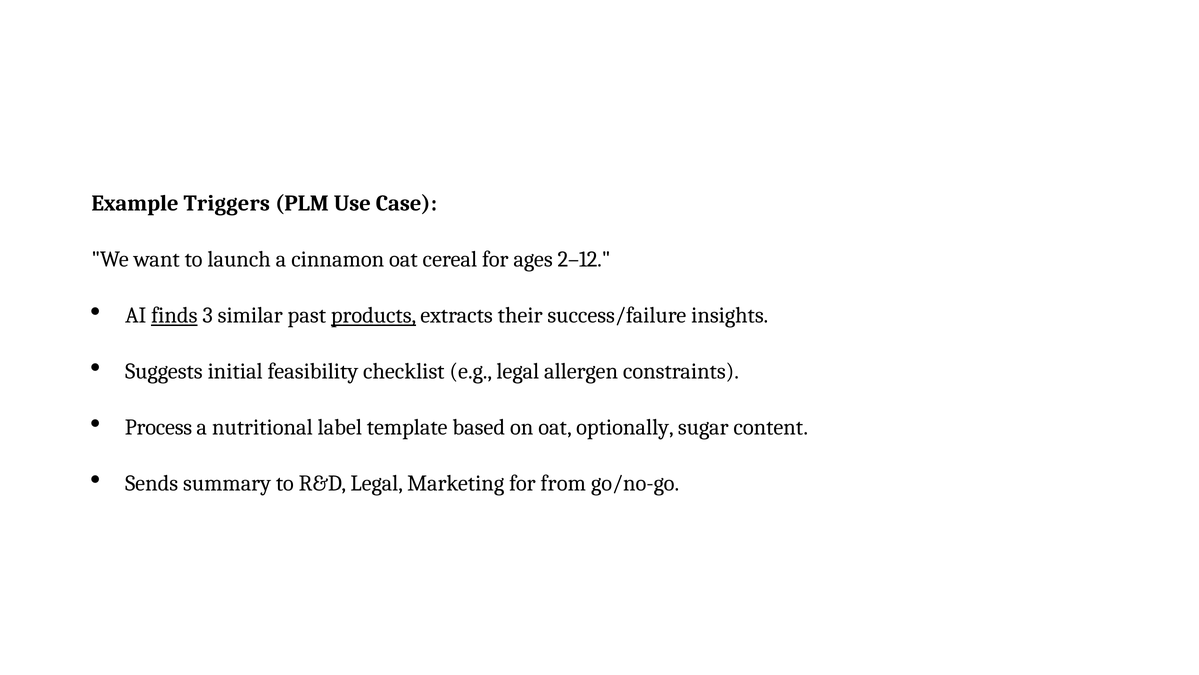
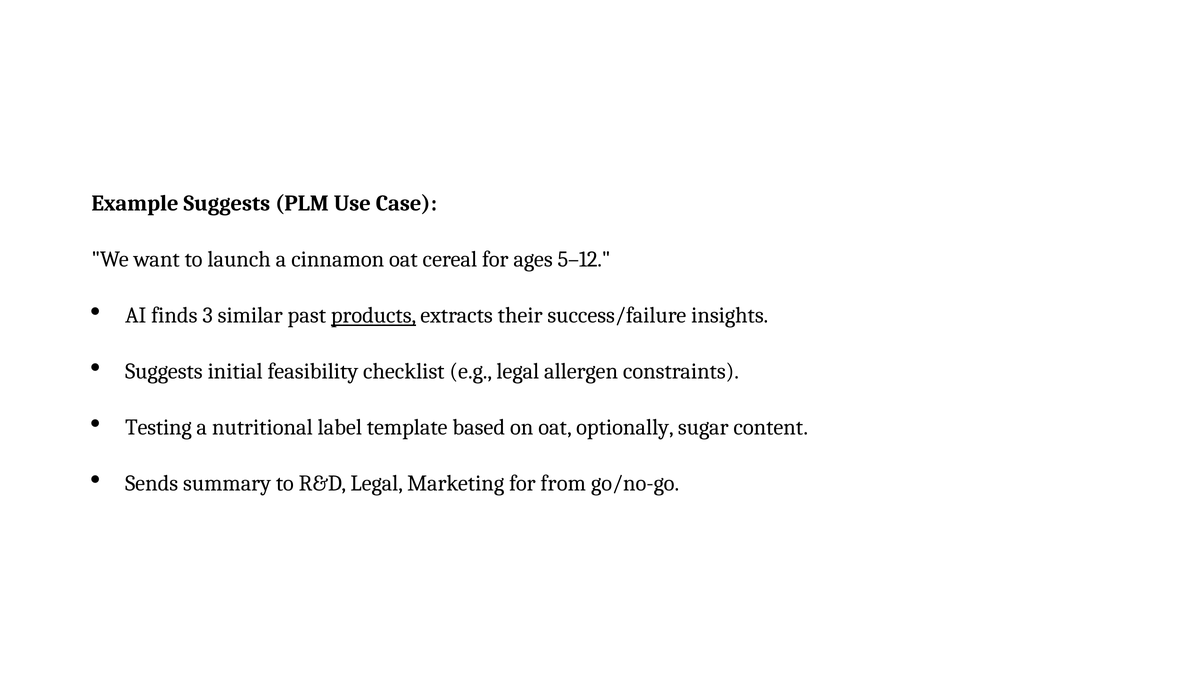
Example Triggers: Triggers -> Suggests (227, 203)
2–12: 2–12 -> 5–12 (584, 259)
finds underline: present -> none (174, 315)
Process: Process -> Testing (158, 427)
